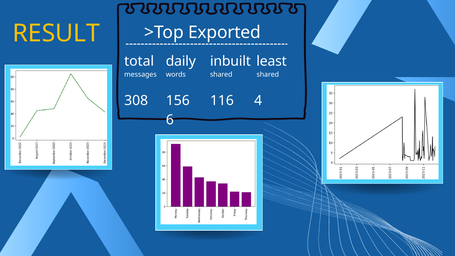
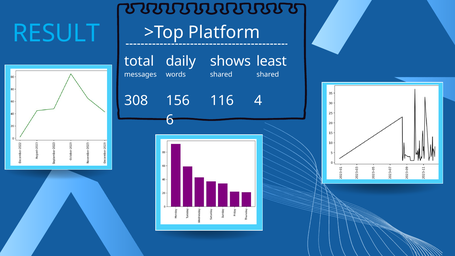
RESULT colour: yellow -> light blue (56, 33)
Exported: Exported -> Platform (224, 32)
inbuilt: inbuilt -> shows (230, 61)
